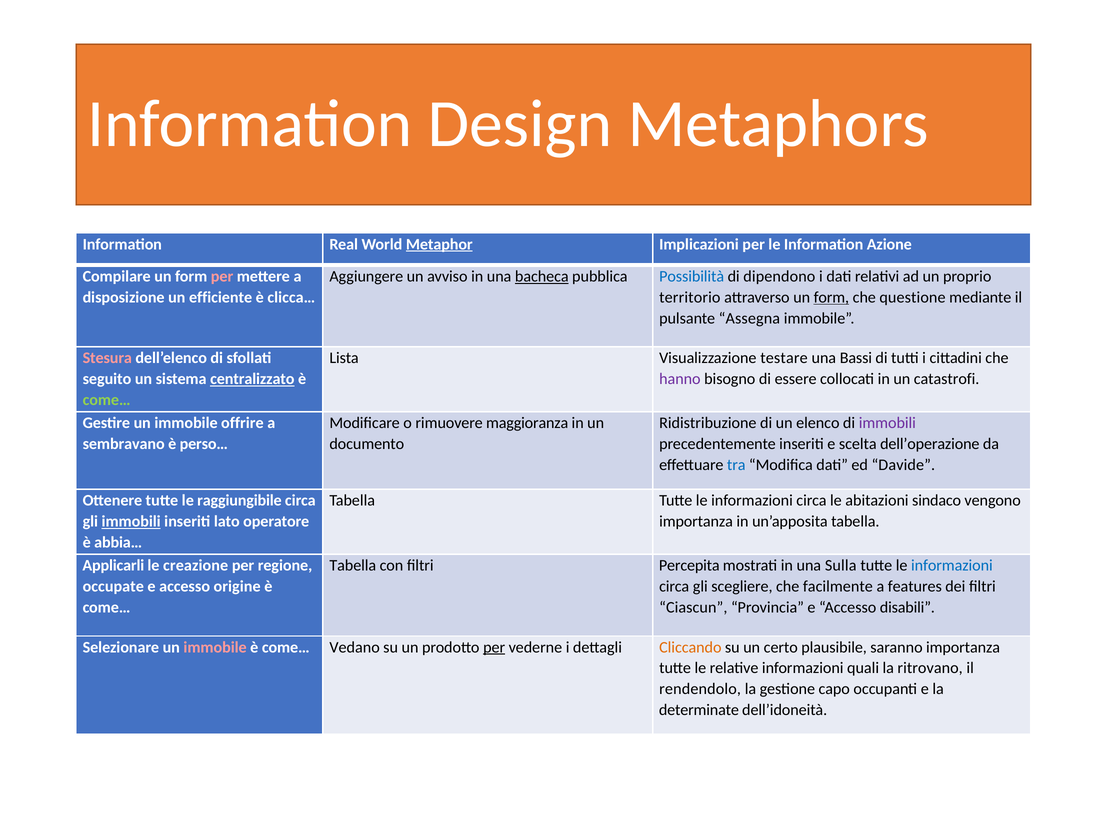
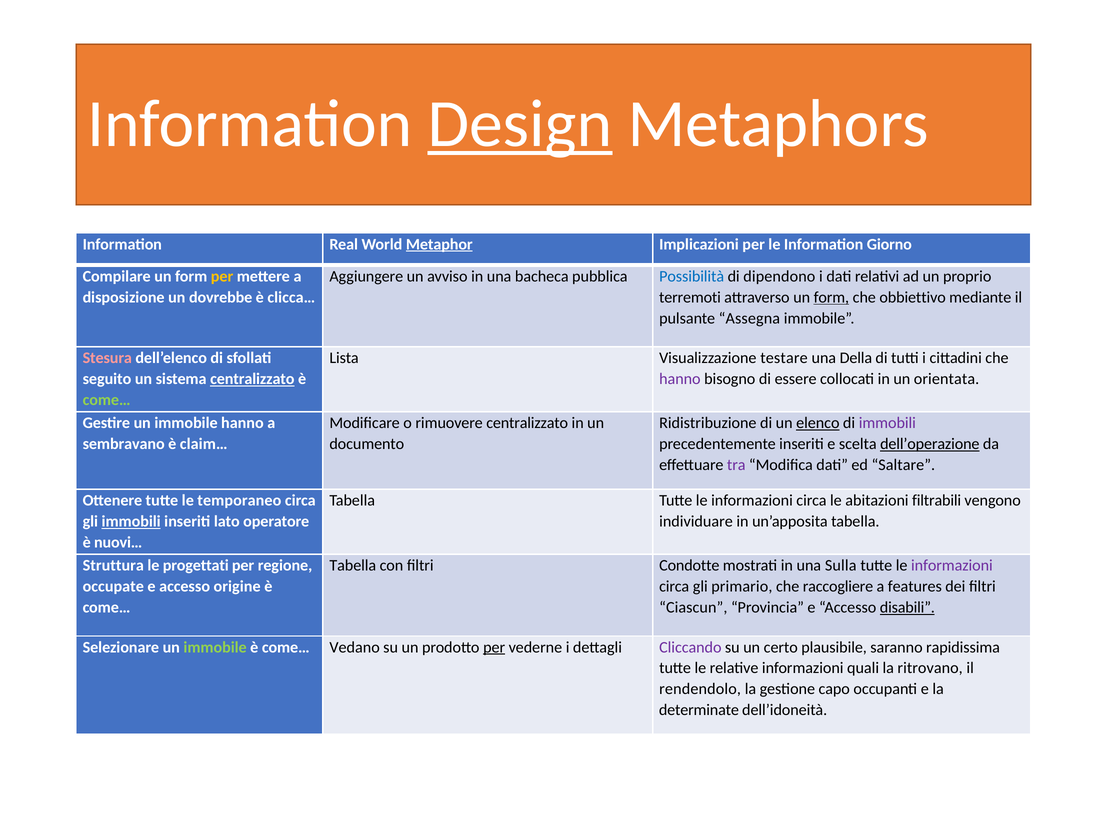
Design underline: none -> present (520, 124)
Azione: Azione -> Giorno (889, 244)
per colour: pink -> yellow (222, 276)
bacheca underline: present -> none (542, 276)
efficiente: efficiente -> dovrebbe (221, 297)
territorio: territorio -> terremoti (690, 297)
questione: questione -> obbiettivo (913, 297)
Bassi: Bassi -> Della (856, 358)
catastrofi: catastrofi -> orientata (947, 379)
immobile offrire: offrire -> hanno (242, 423)
rimuovere maggioranza: maggioranza -> centralizzato (527, 423)
elenco underline: none -> present (818, 423)
perso…: perso… -> claim… (204, 444)
dell’operazione underline: none -> present (930, 444)
tra colour: blue -> purple (736, 465)
Davide: Davide -> Saltare (903, 465)
raggiungibile: raggiungibile -> temporaneo (239, 501)
sindaco: sindaco -> filtrabili (937, 501)
importanza: importanza -> individuare (696, 522)
abbia…: abbia… -> nuovi… (118, 543)
Applicarli: Applicarli -> Struttura (113, 566)
creazione: creazione -> progettati (196, 566)
Percepita: Percepita -> Condotte (689, 566)
informazioni colour: blue -> purple (952, 566)
scegliere: scegliere -> primario (742, 587)
facilmente: facilmente -> raccogliere (838, 587)
disabili underline: none -> present (907, 608)
immobile colour: pink -> light green (215, 647)
Cliccando colour: orange -> purple (690, 647)
saranno importanza: importanza -> rapidissima (963, 647)
